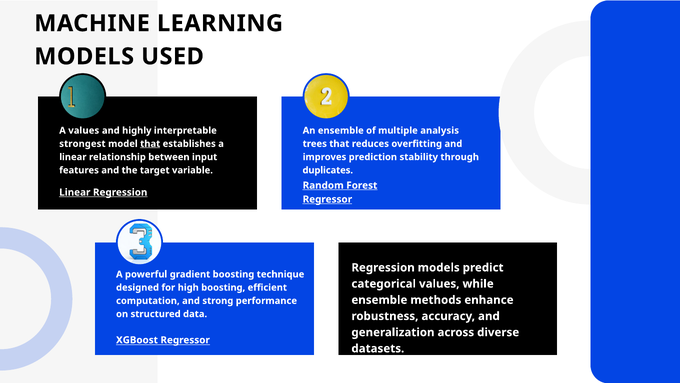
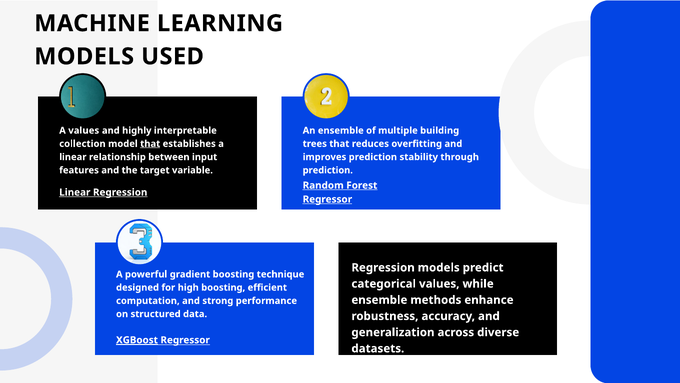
analysis: analysis -> building (440, 130)
strongest: strongest -> collection (82, 144)
duplicates: duplicates -> prediction (328, 170)
XGBoost underline: none -> present (137, 340)
